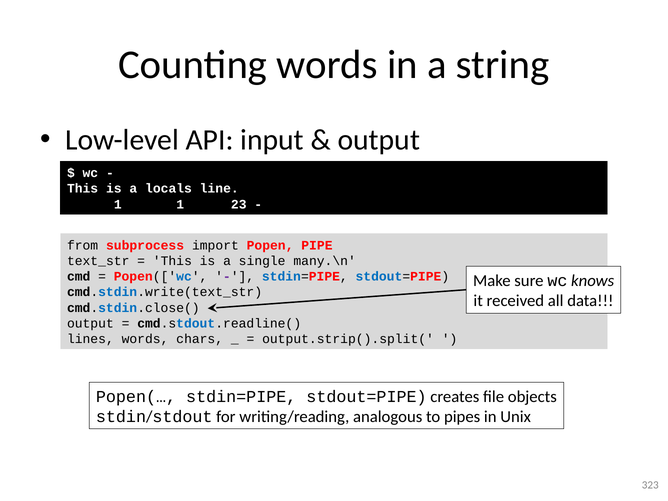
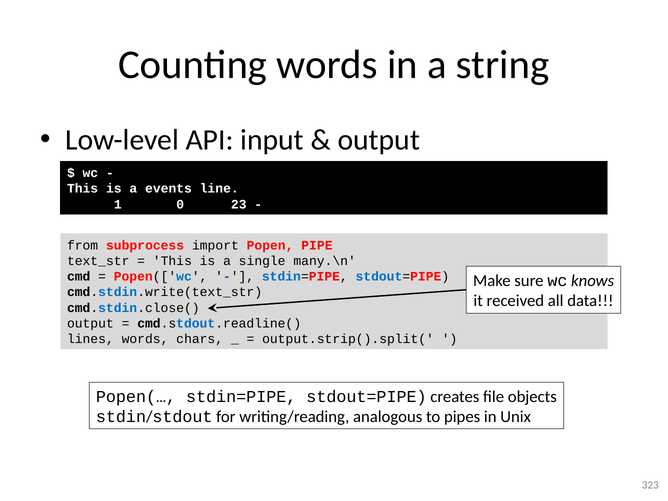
locals: locals -> events (169, 189)
1 1: 1 -> 0 (180, 204)
